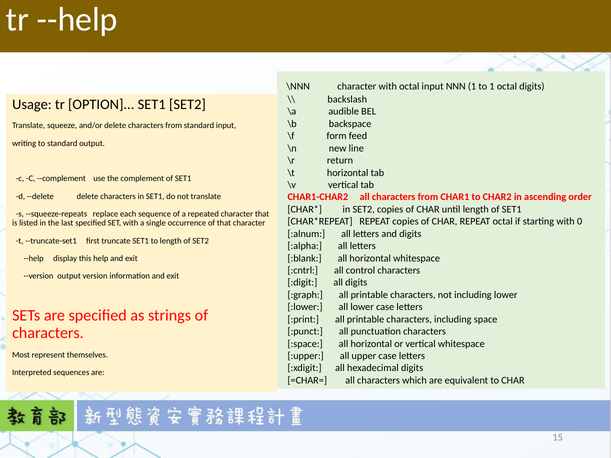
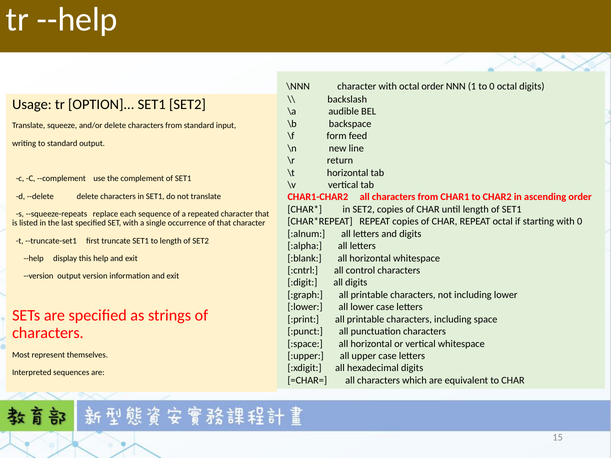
octal input: input -> order (433, 86)
to 1: 1 -> 0 (492, 86)
